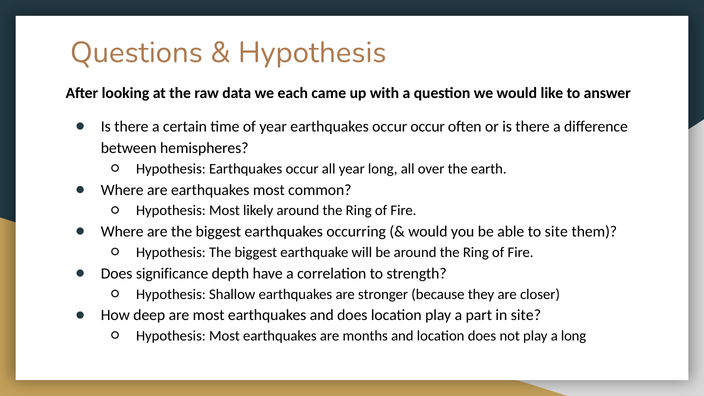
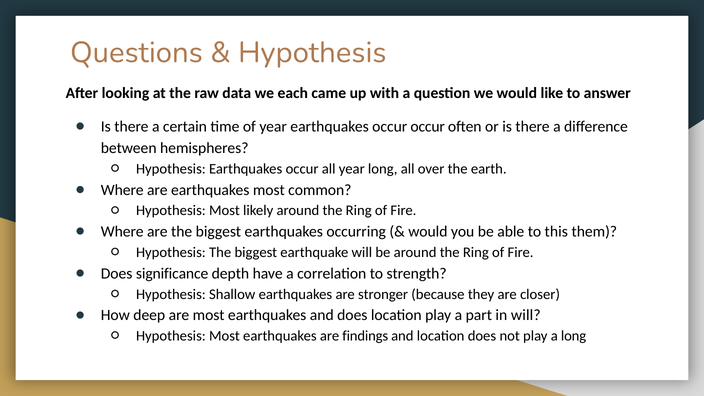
to site: site -> this (556, 232)
in site: site -> will (526, 315)
months: months -> findings (365, 336)
